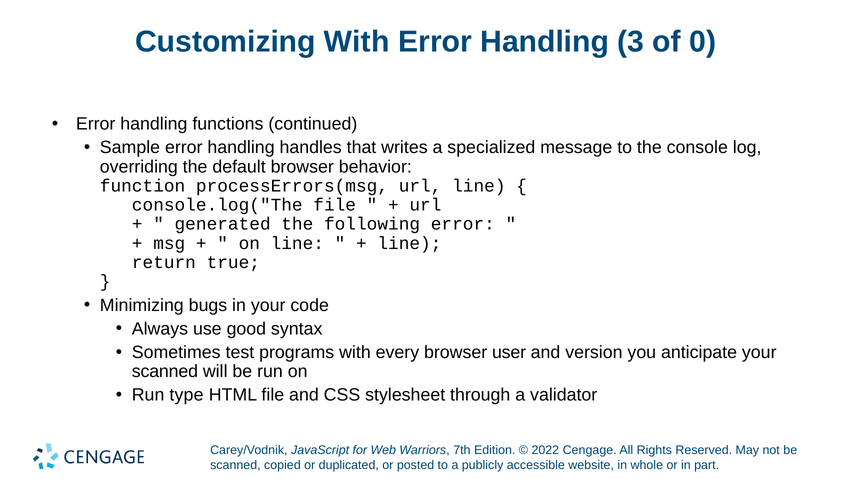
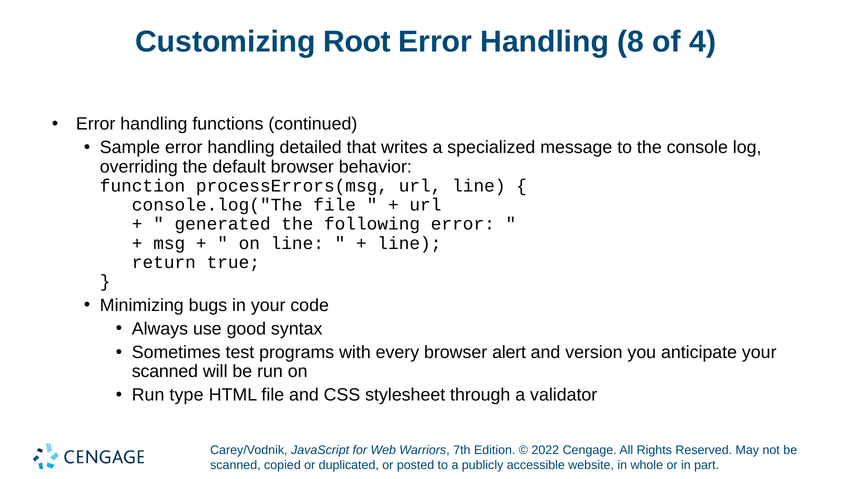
Customizing With: With -> Root (357, 42)
3: 3 -> 8 (631, 42)
0: 0 -> 4 (703, 42)
handles: handles -> detailed (311, 148)
user: user -> alert (509, 353)
